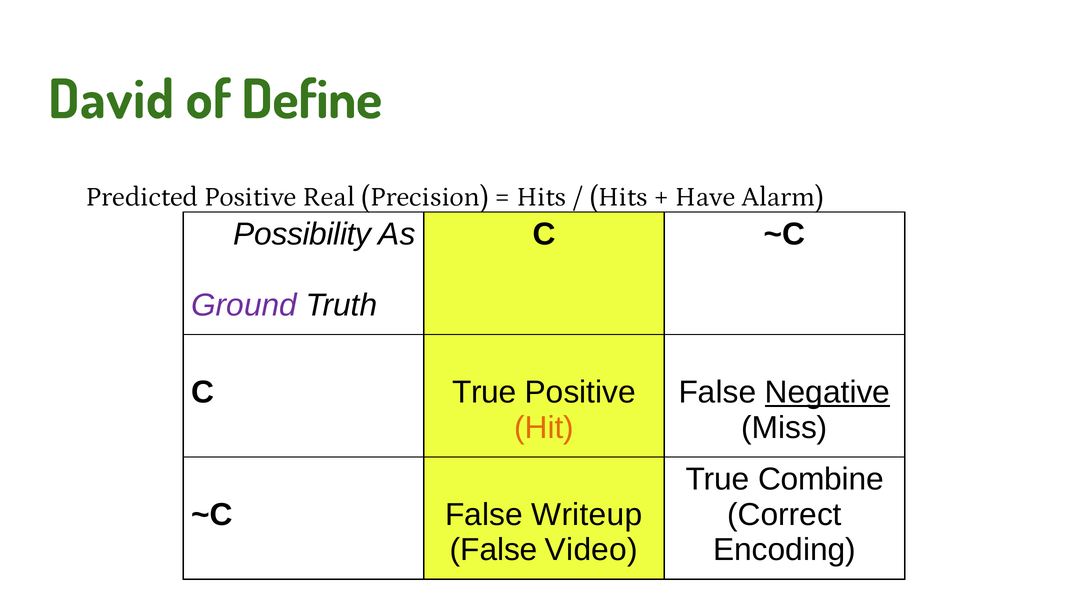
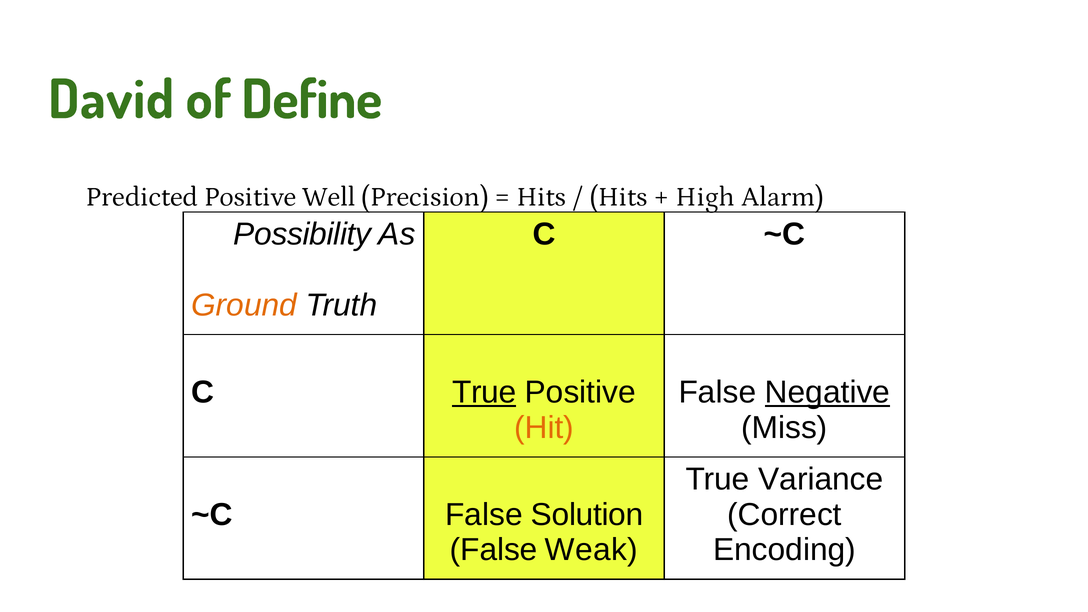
Real: Real -> Well (329, 197)
Have: Have -> High (705, 197)
Ground colour: purple -> orange (244, 305)
True underline: none -> present (484, 392)
Combine: Combine -> Variance (821, 479)
Writeup: Writeup -> Solution (587, 515)
Video: Video -> Weak (591, 550)
